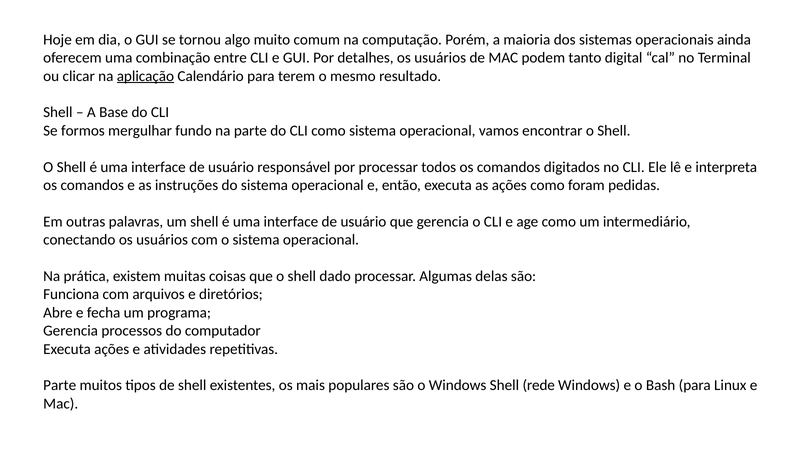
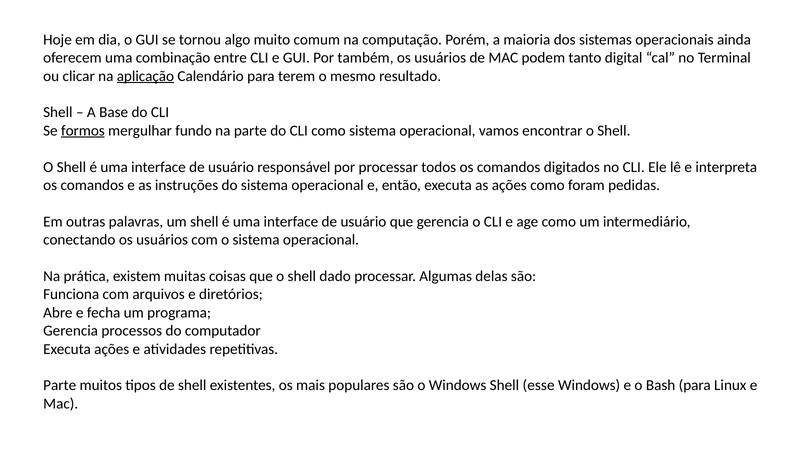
detalhes: detalhes -> também (365, 58)
formos underline: none -> present (83, 131)
rede: rede -> esse (539, 386)
